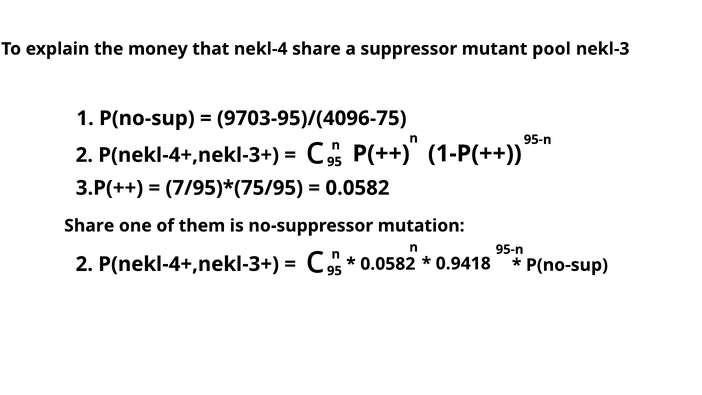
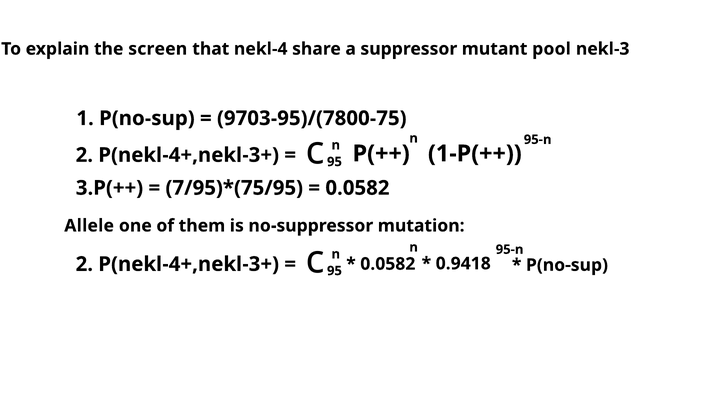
money: money -> screen (158, 49)
9703-95)/(4096-75: 9703-95)/(4096-75 -> 9703-95)/(7800-75 (312, 118)
Share: Share -> Allele (89, 226)
